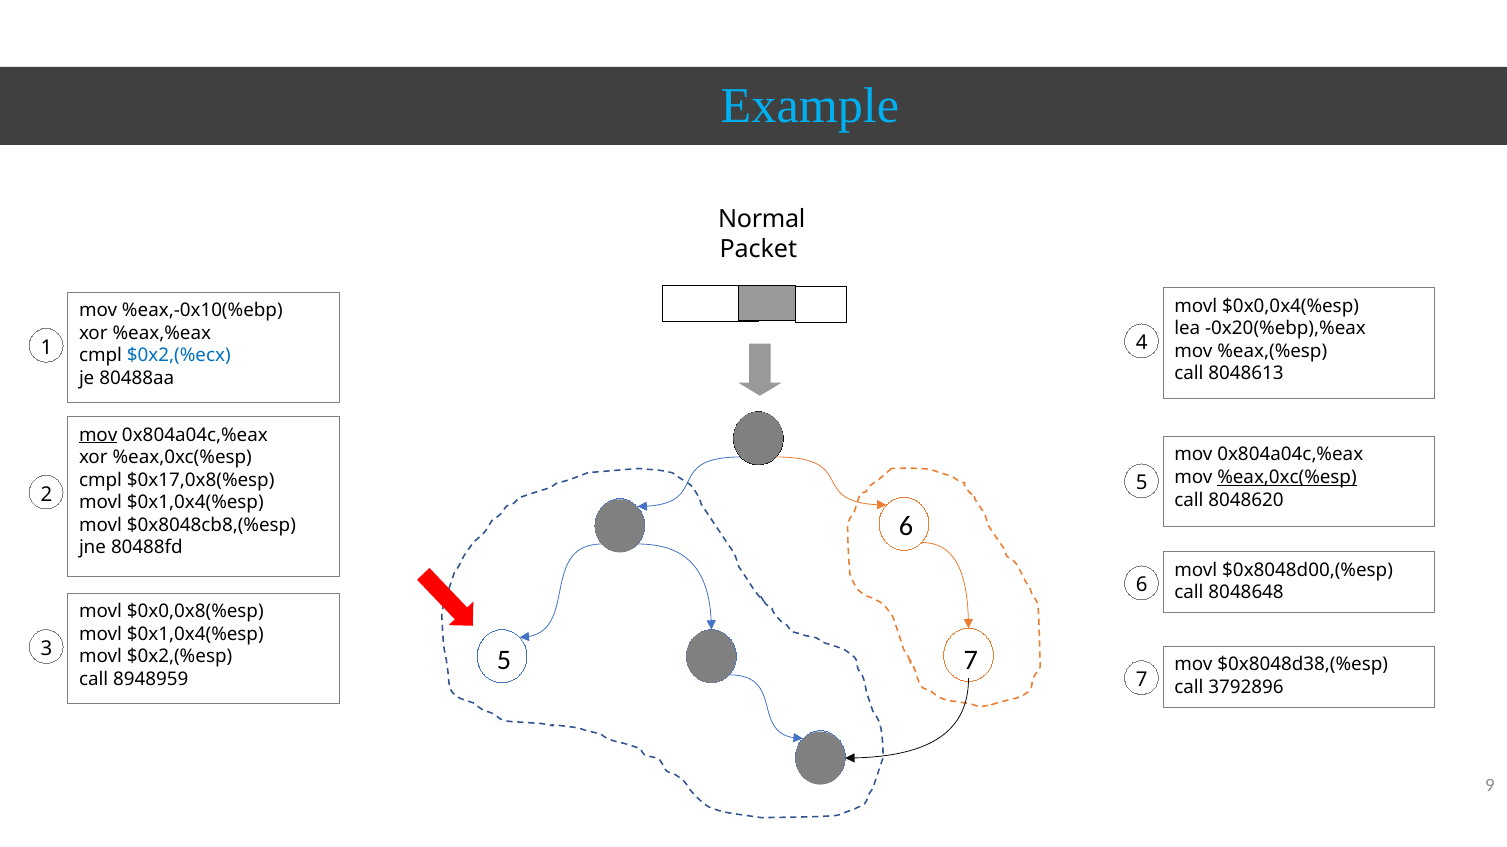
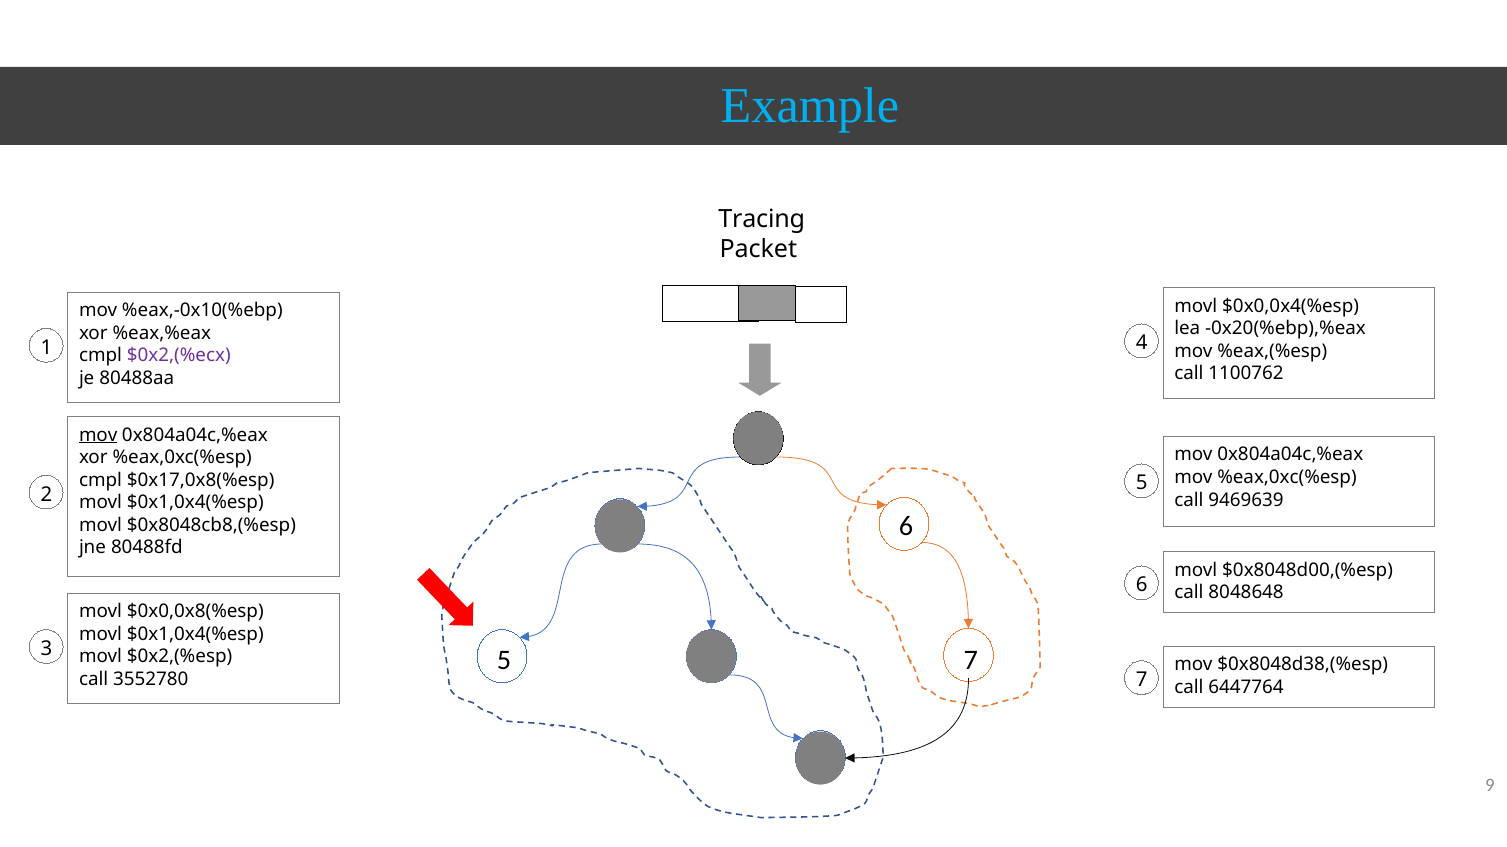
Normal: Normal -> Tracing (762, 219)
$0x2,(%ecx colour: blue -> purple (179, 356)
8048613: 8048613 -> 1100762 (1246, 374)
%eax,0xc(%esp underline: present -> none (1287, 478)
8048620: 8048620 -> 9469639 (1246, 500)
8948959: 8948959 -> 3552780 (151, 680)
3792896: 3792896 -> 6447764 (1246, 688)
